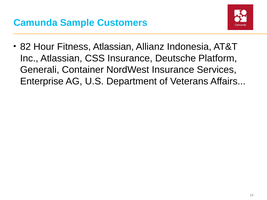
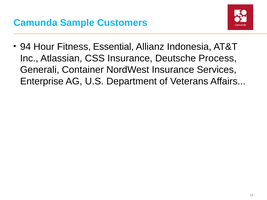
82: 82 -> 94 (25, 47)
Fitness Atlassian: Atlassian -> Essential (113, 47)
Platform: Platform -> Process (218, 58)
